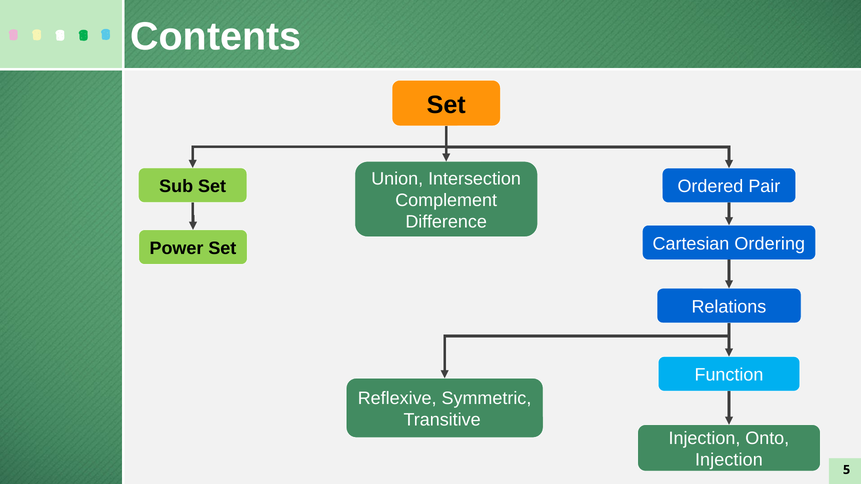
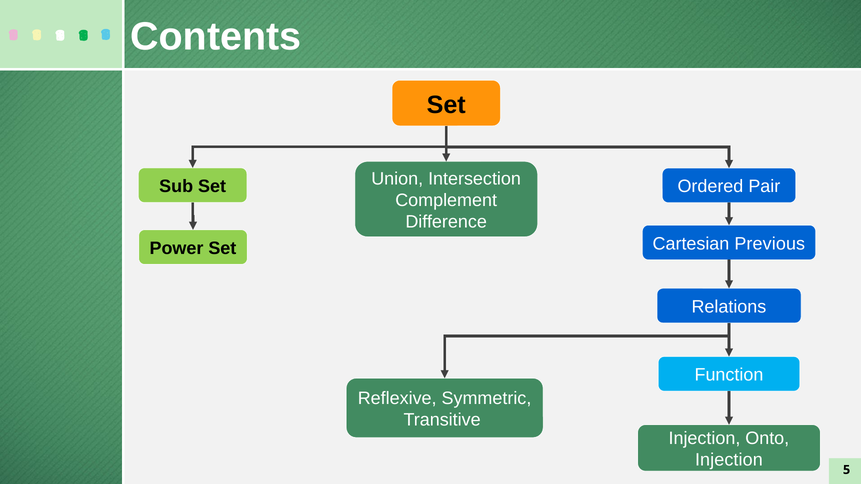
Ordering: Ordering -> Previous (770, 244)
